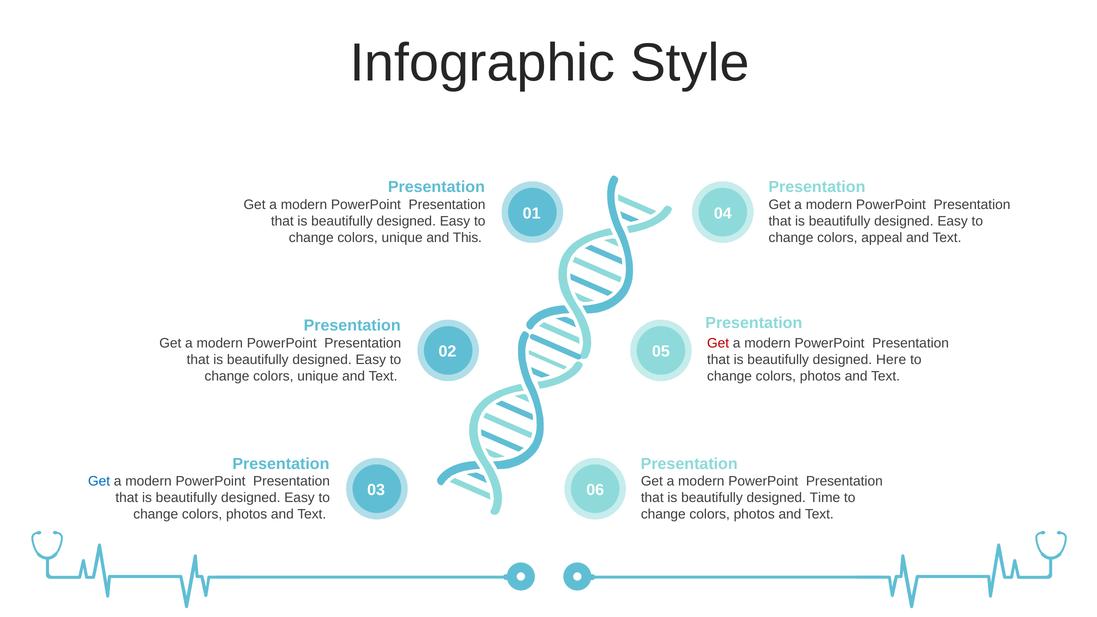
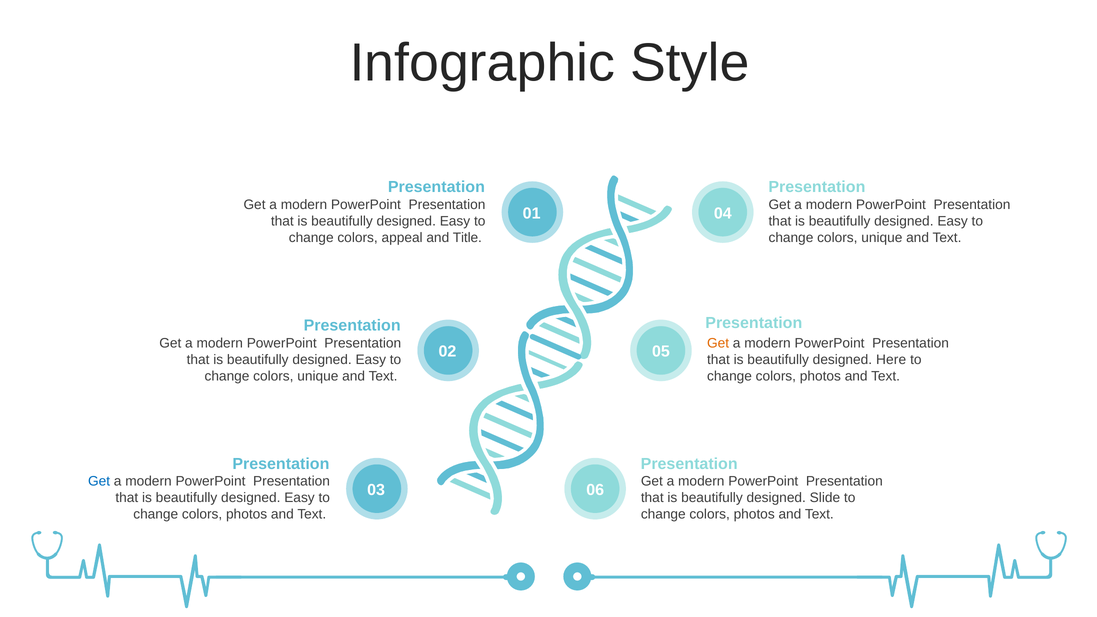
unique: unique -> appeal (402, 238)
This: This -> Title (467, 238)
appeal: appeal -> unique (882, 238)
Get colour: red -> orange (718, 343)
Time: Time -> Slide (825, 498)
